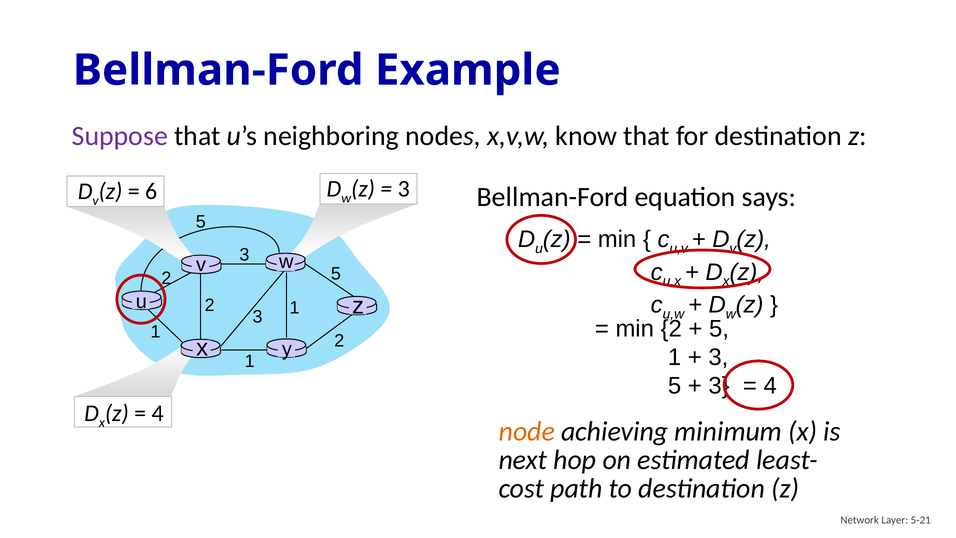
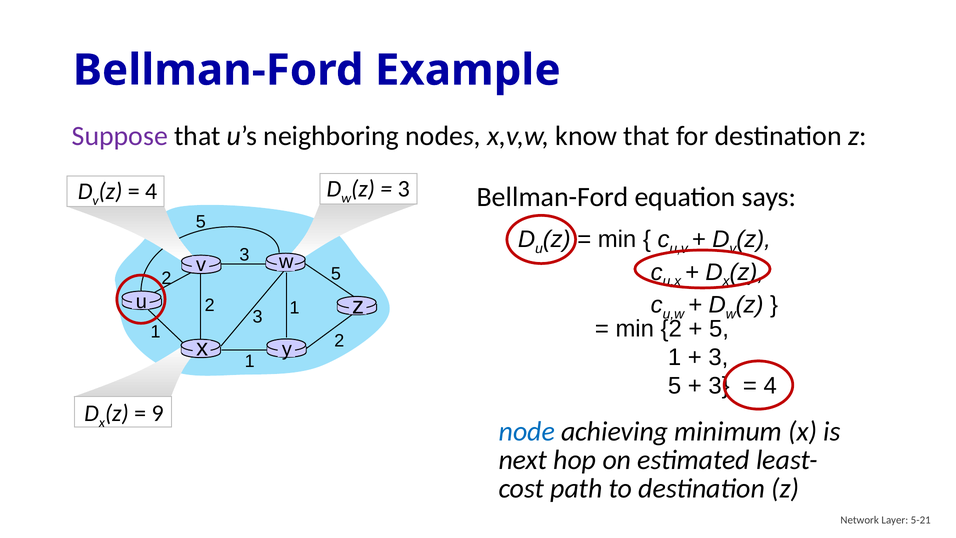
6: 6 -> 4 (151, 191)
4: 4 -> 9 (158, 413)
node colour: orange -> blue (527, 431)
